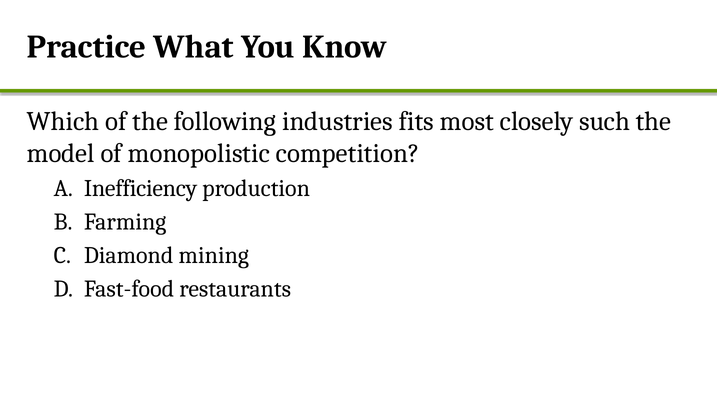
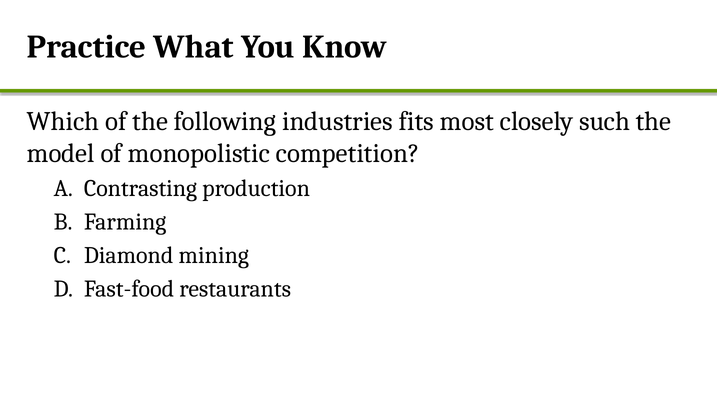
Inefficiency: Inefficiency -> Contrasting (140, 189)
